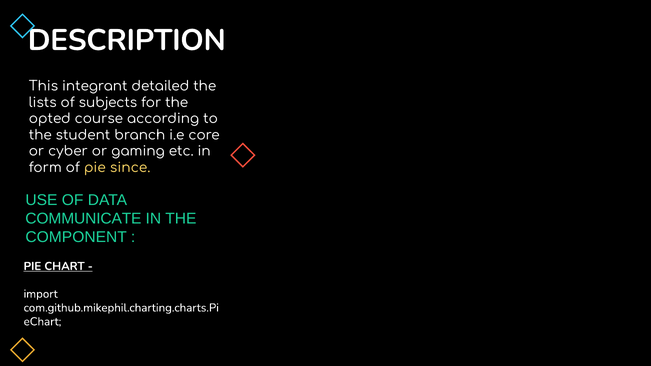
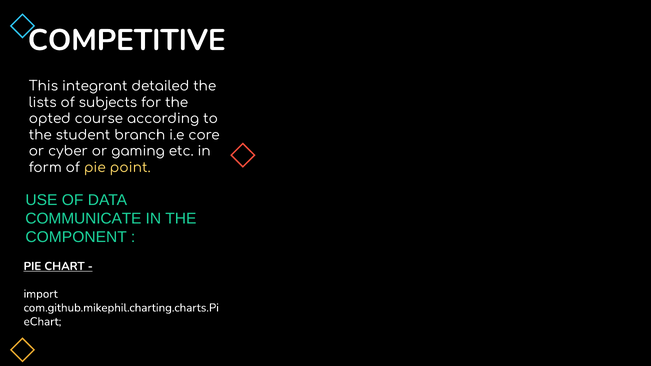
DESCRIPTION: DESCRIPTION -> COMPETITIVE (127, 40)
since: since -> point (130, 168)
